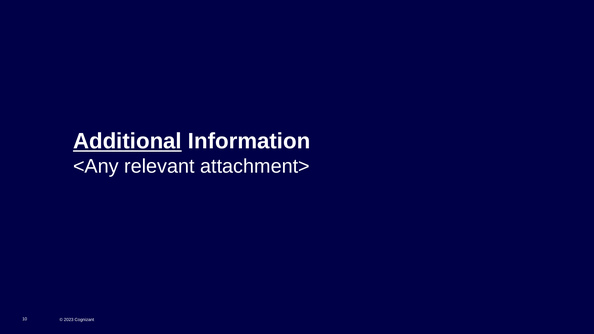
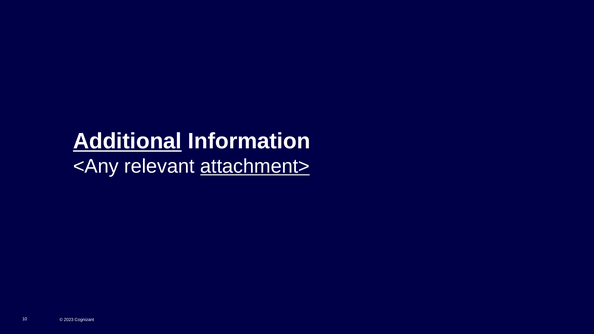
attachment> underline: none -> present (255, 166)
